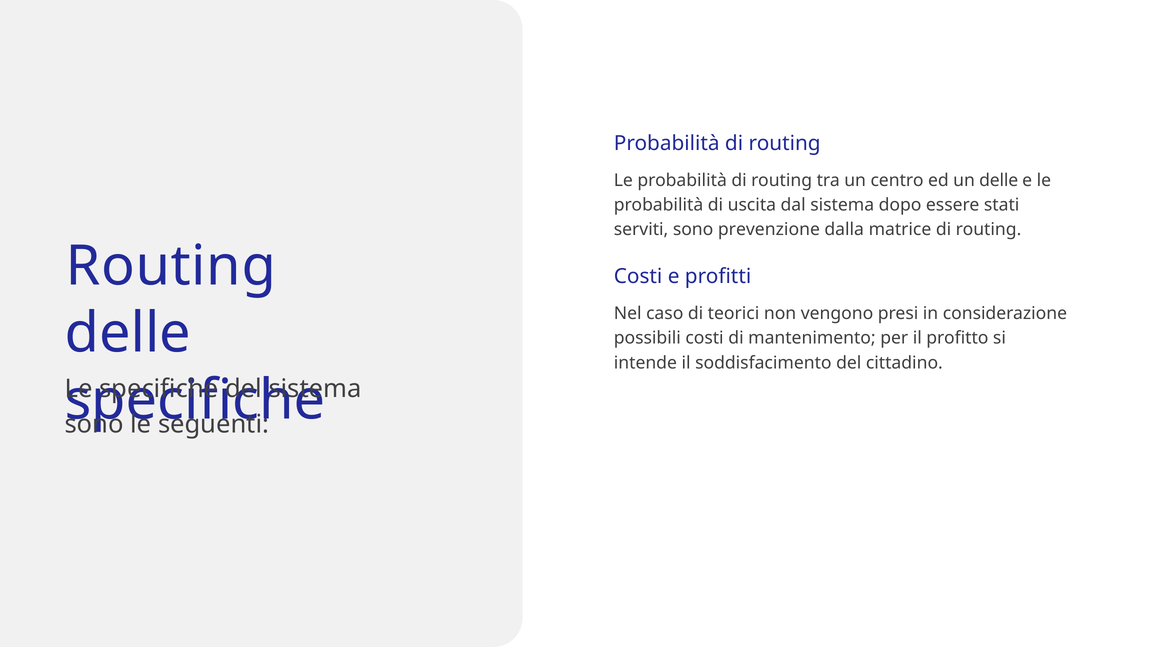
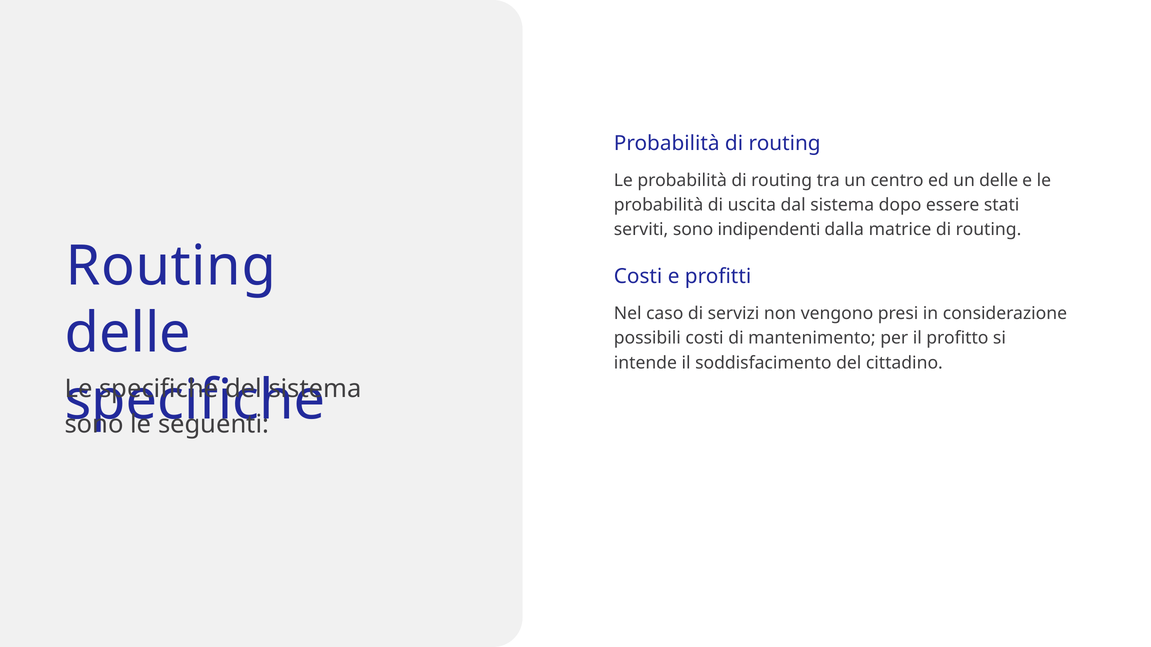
prevenzione: prevenzione -> indipendenti (769, 230)
teorici: teorici -> servizi (734, 314)
